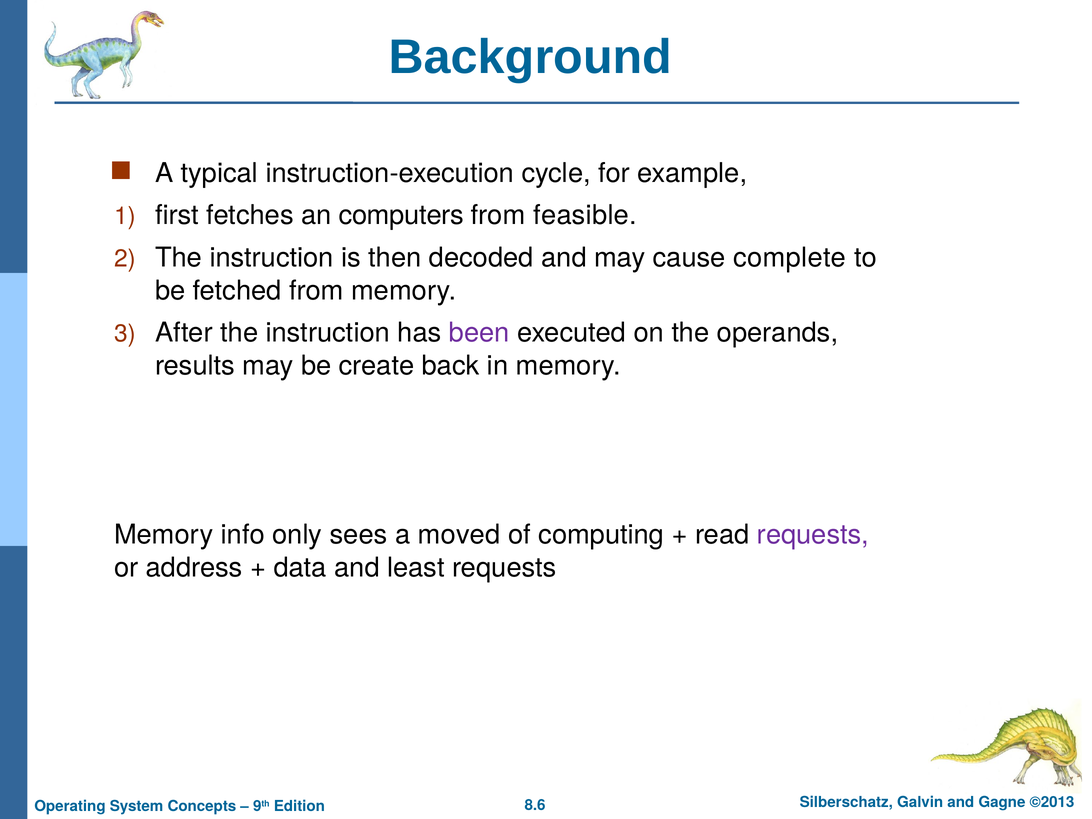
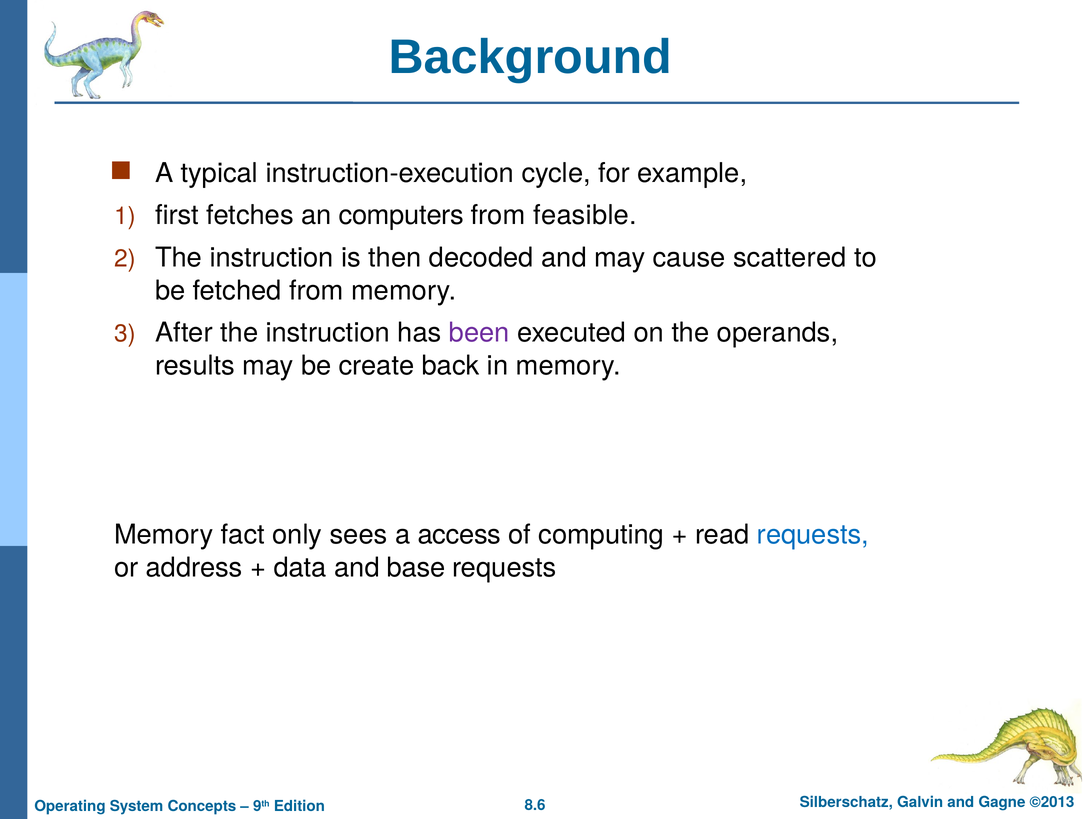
complete: complete -> scattered (790, 258)
info: info -> fact (243, 535)
moved: moved -> access (459, 535)
requests colour: purple -> blue (813, 535)
least: least -> base (416, 568)
